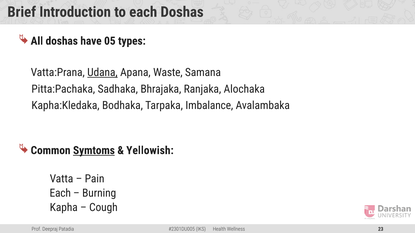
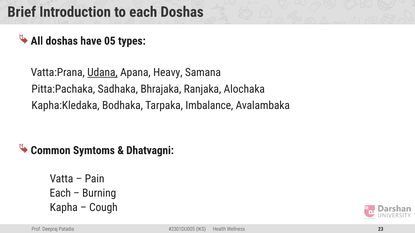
Waste: Waste -> Heavy (168, 73)
Symtoms underline: present -> none (94, 151)
Yellowish: Yellowish -> Dhatvagni (150, 151)
